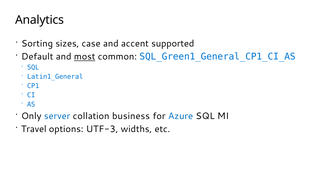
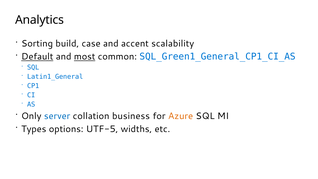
sizes: sizes -> build (67, 44)
supported: supported -> scalability (173, 44)
Default underline: none -> present (37, 57)
Azure colour: blue -> orange (181, 116)
Travel: Travel -> Types (34, 129)
UTF-3: UTF-3 -> UTF-5 (102, 129)
